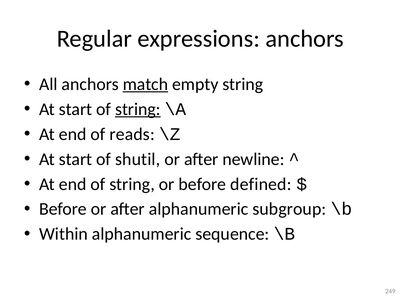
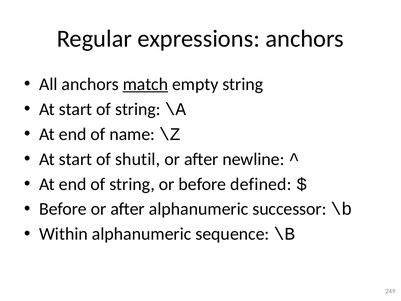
string underline: present -> none (138, 109)
reads: reads -> name (132, 134)
subgroup: subgroup -> successor (289, 209)
